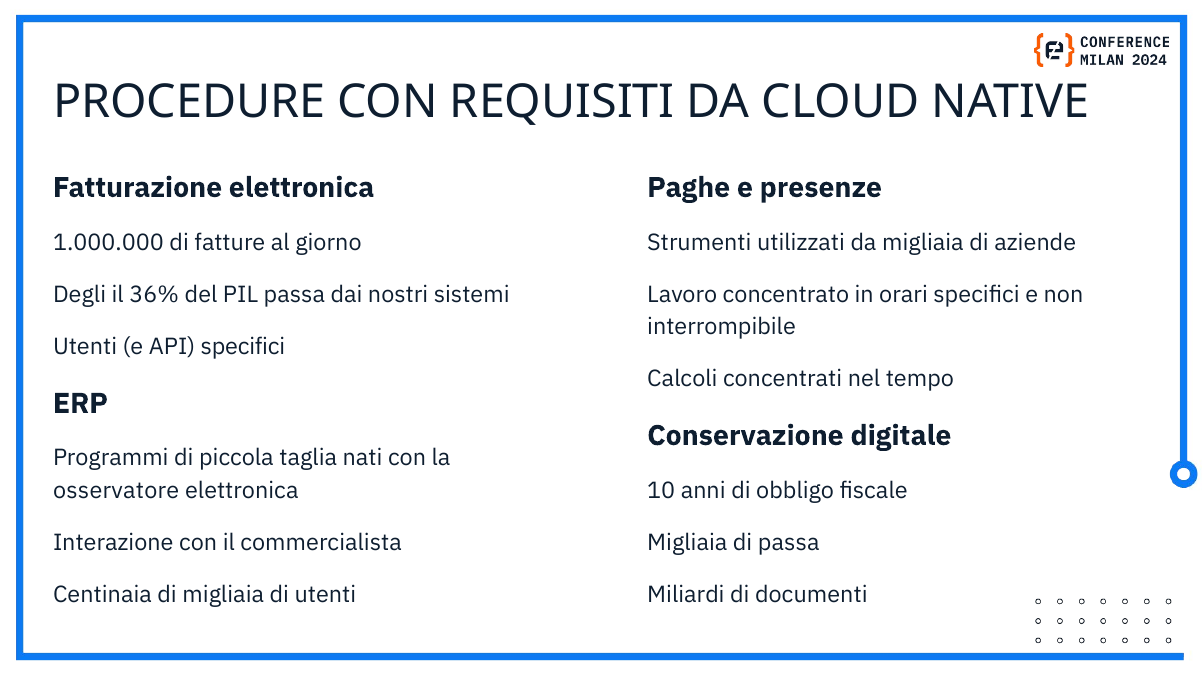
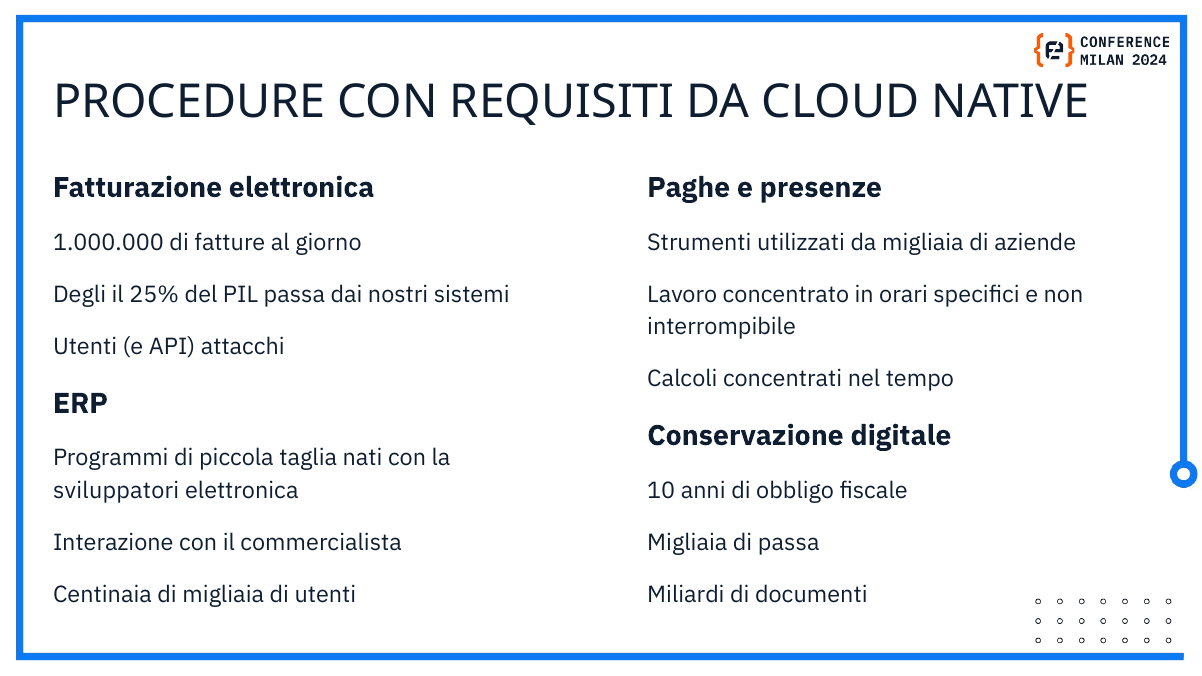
36%: 36% -> 25% (154, 295)
API specifici: specifici -> attacchi (243, 347)
osservatore: osservatore -> sviluppatori (116, 491)
